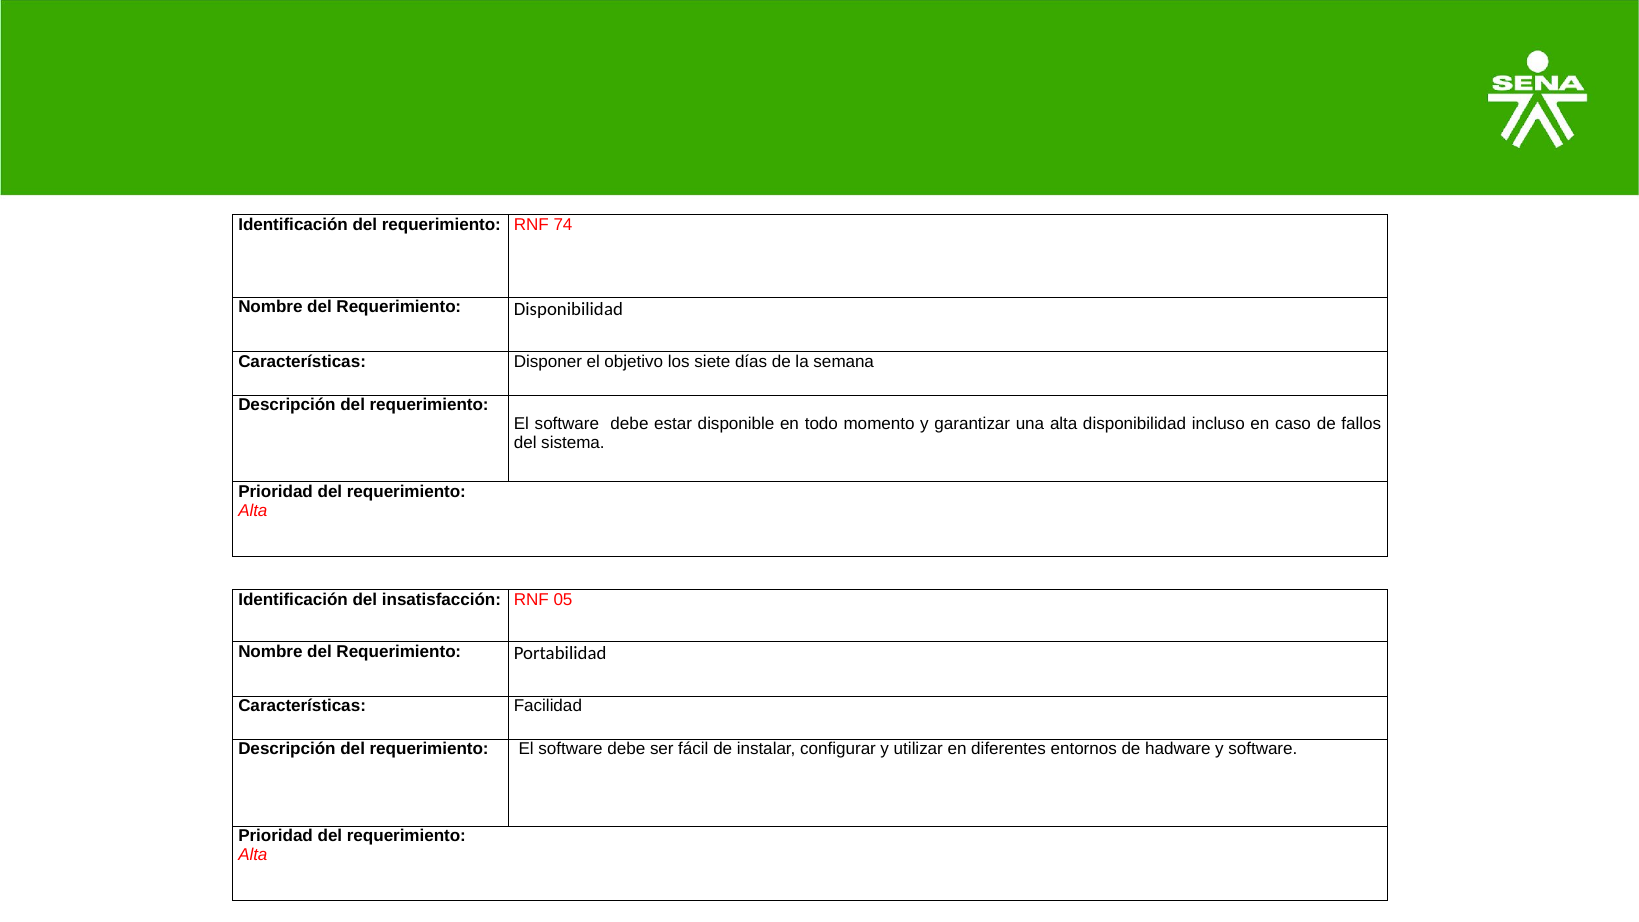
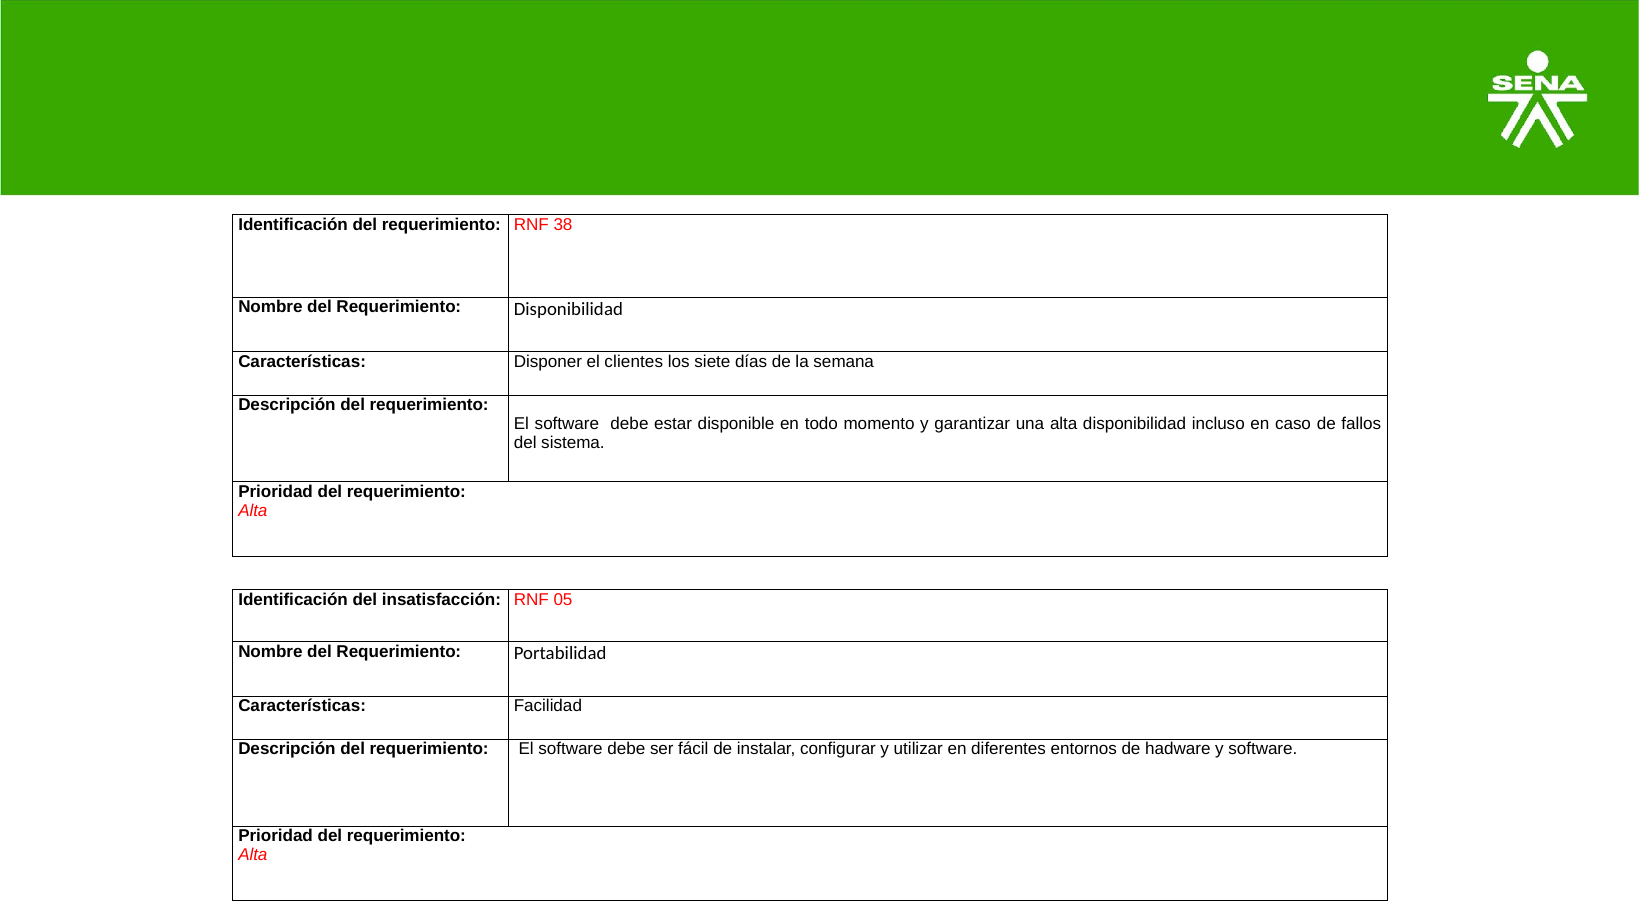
74: 74 -> 38 (563, 225)
objetivo: objetivo -> clientes (634, 362)
